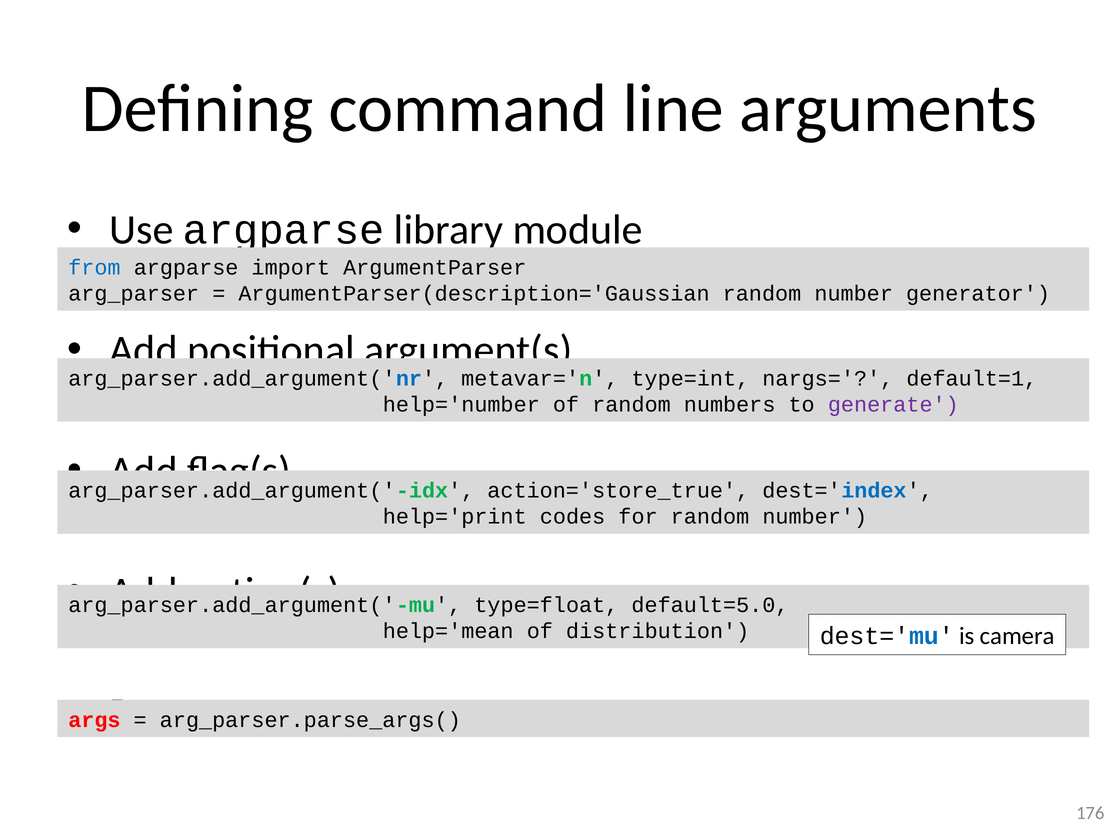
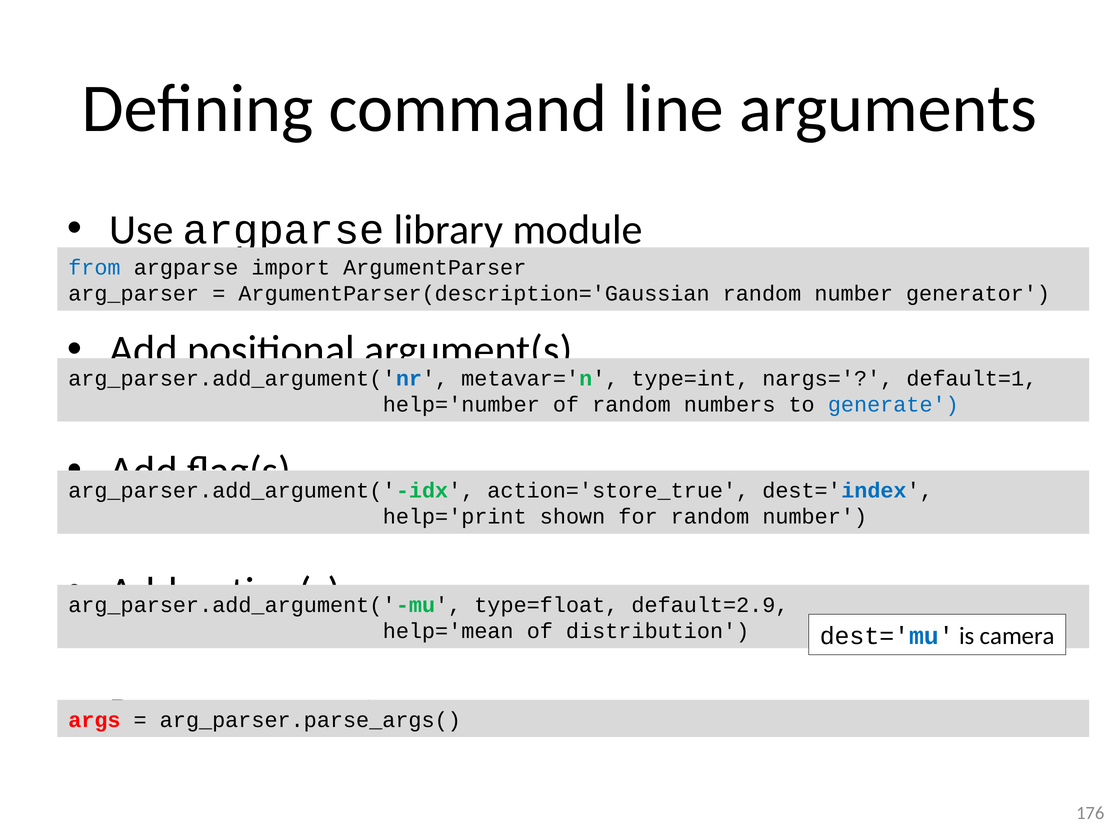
generate colour: purple -> blue (893, 404)
codes: codes -> shown (573, 517)
default=5.0: default=5.0 -> default=2.9 (710, 605)
